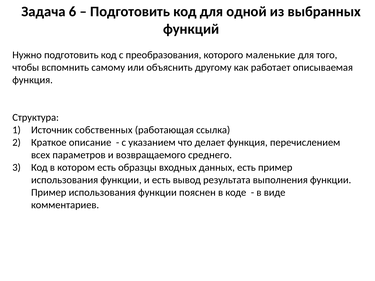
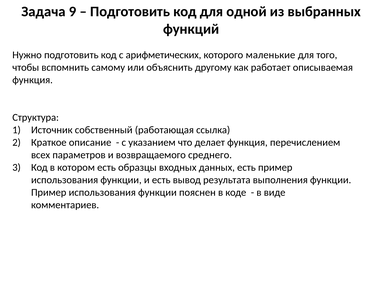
6: 6 -> 9 (73, 12)
преобразования: преобразования -> арифметических (164, 55)
собственных: собственных -> собственный (104, 130)
